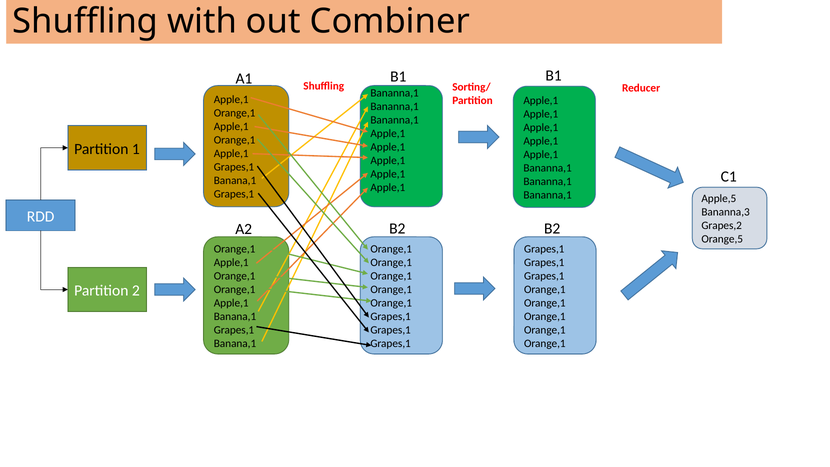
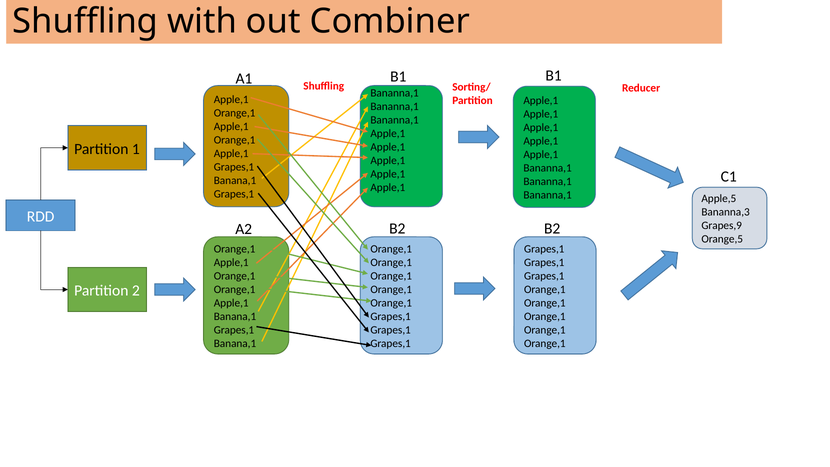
Grapes,2: Grapes,2 -> Grapes,9 (722, 226)
